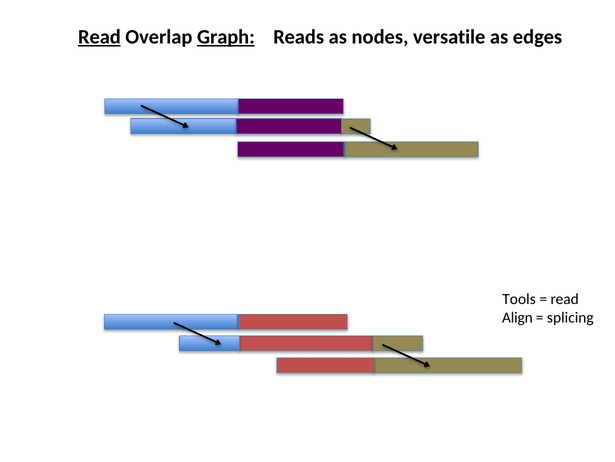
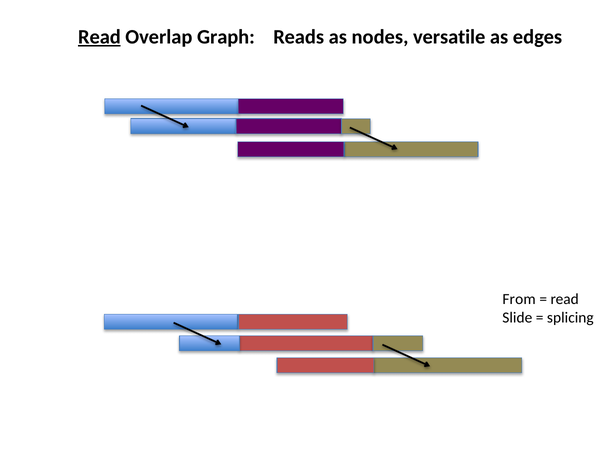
Graph underline: present -> none (226, 37)
Tools: Tools -> From (519, 299)
Align: Align -> Slide (517, 317)
